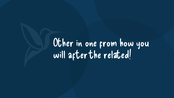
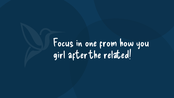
Other: Other -> Focus (63, 43)
will: will -> girl (59, 55)
